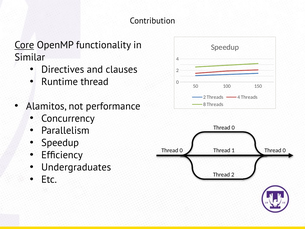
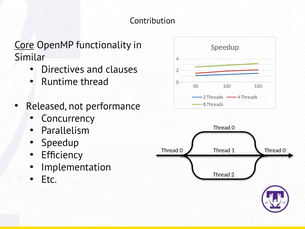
Alamitos: Alamitos -> Released (46, 106)
Undergraduates: Undergraduates -> Implementation (76, 167)
